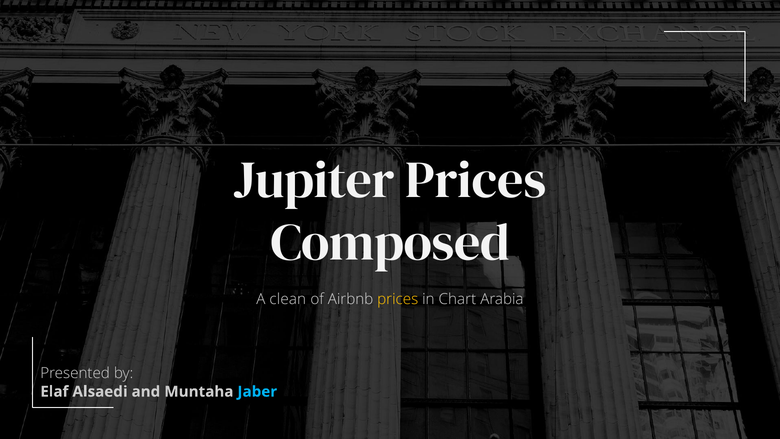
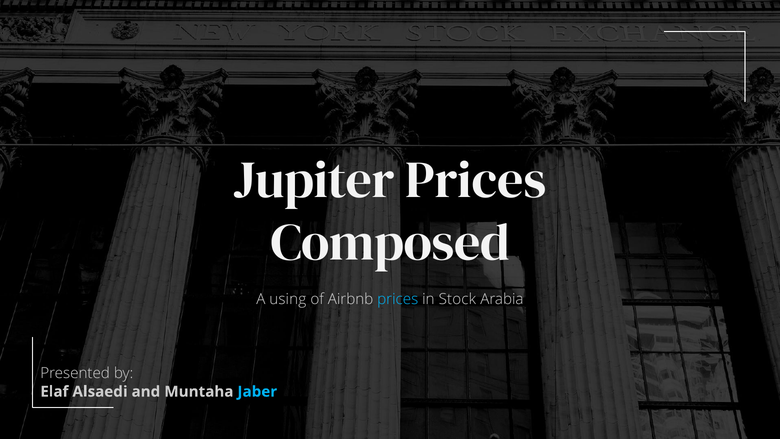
clean: clean -> using (288, 299)
prices colour: yellow -> light blue (398, 299)
Chart: Chart -> Stock (457, 299)
